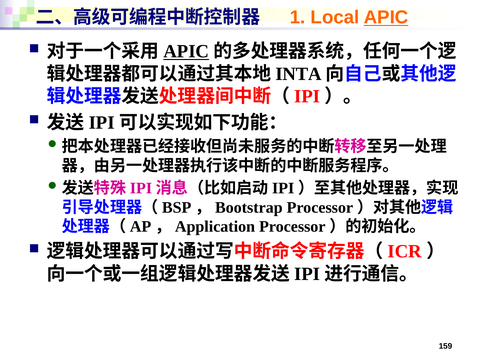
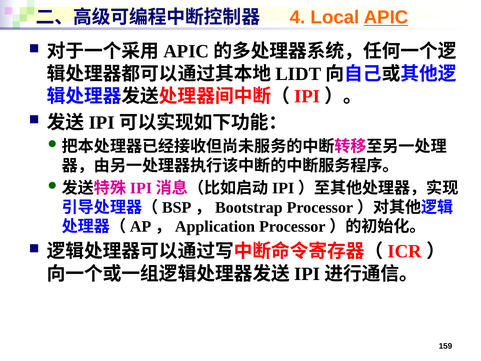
1: 1 -> 4 (298, 17)
APIC underline: present -> none (186, 51)
INTA: INTA -> LIDT (298, 74)
